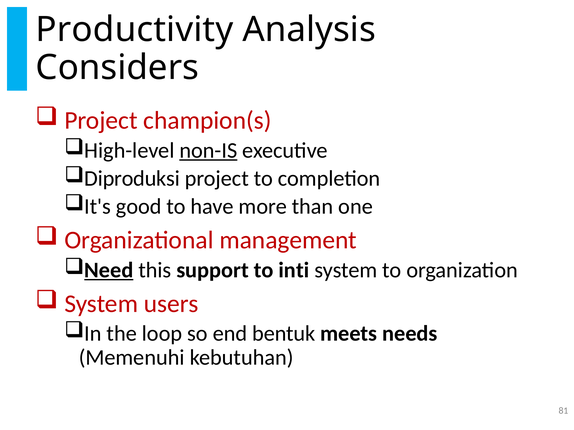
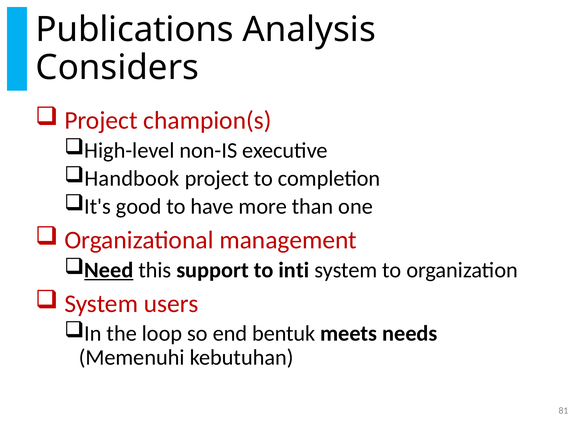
Productivity: Productivity -> Publications (135, 30)
non-IS underline: present -> none (208, 150)
Diproduksi: Diproduksi -> Handbook (132, 179)
